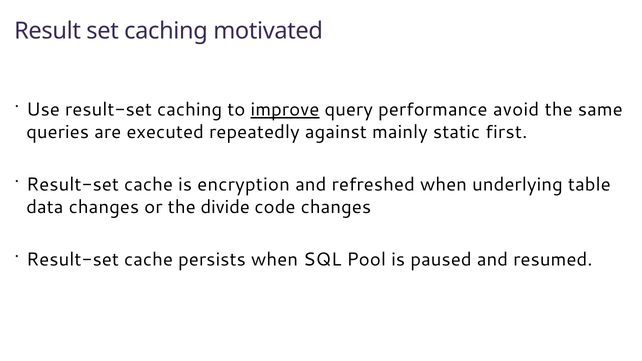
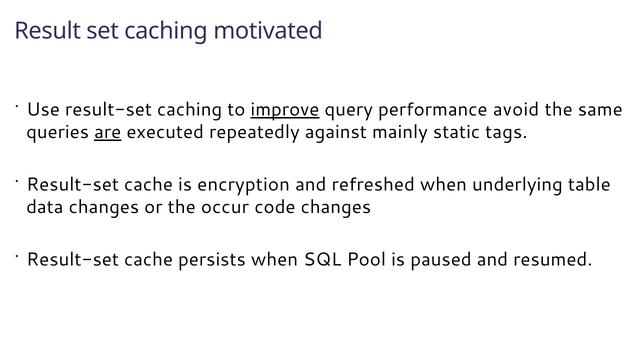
are underline: none -> present (108, 132)
first: first -> tags (506, 132)
divide: divide -> occur (225, 207)
